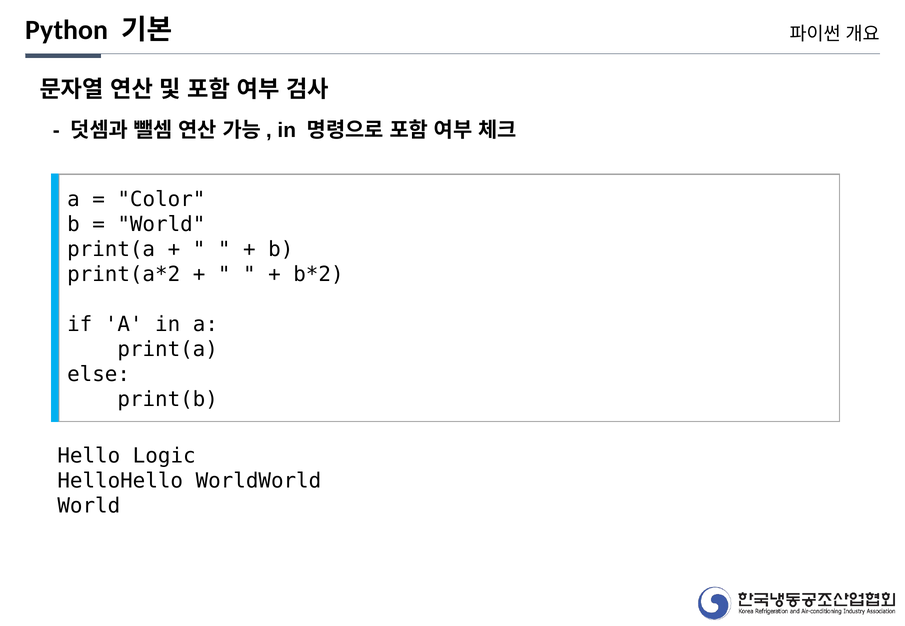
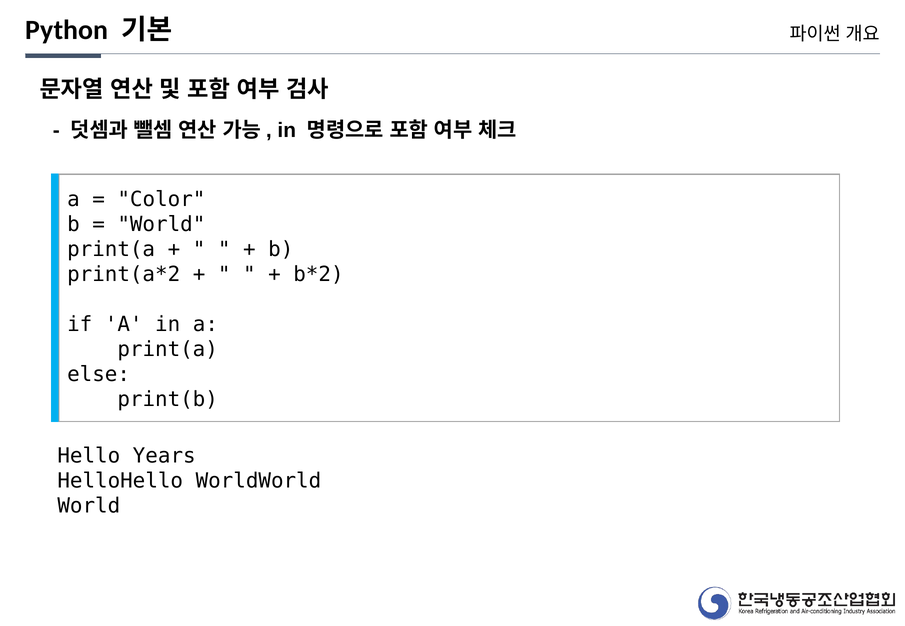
Logic: Logic -> Years (164, 456)
